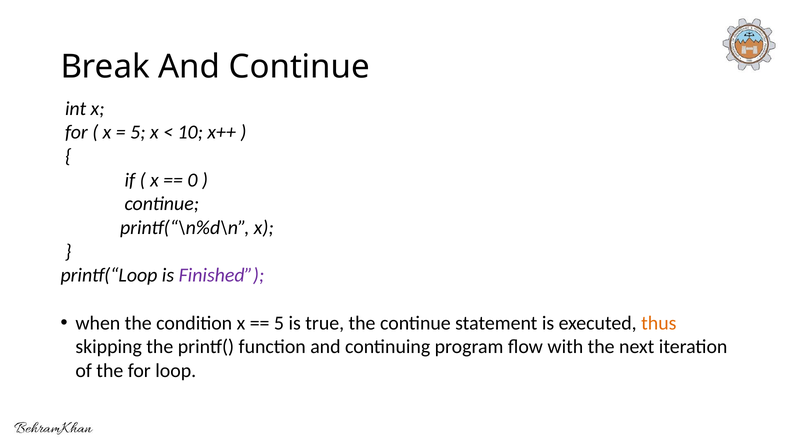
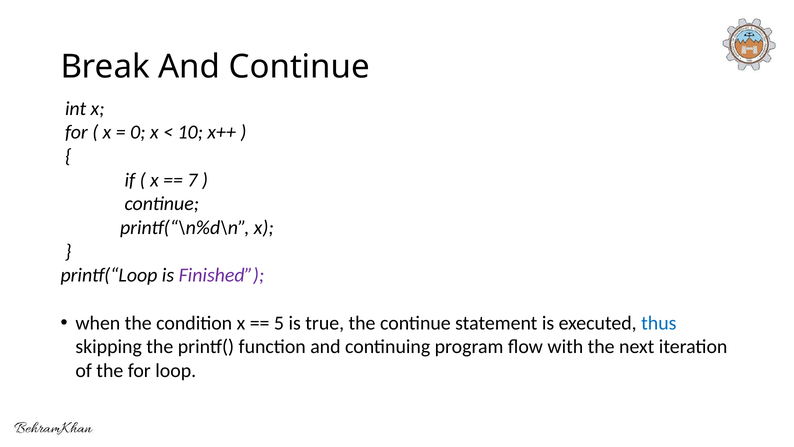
5: 5 -> 0 (138, 132)
0: 0 -> 7 (192, 180)
thus colour: orange -> blue (659, 323)
